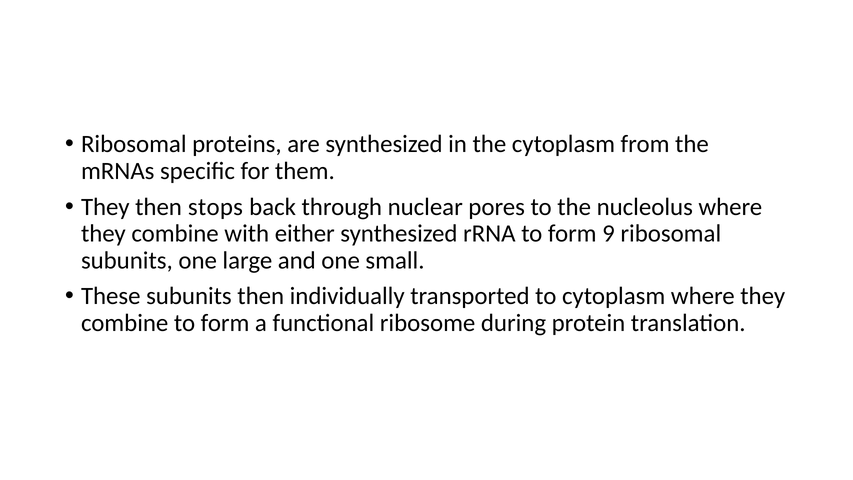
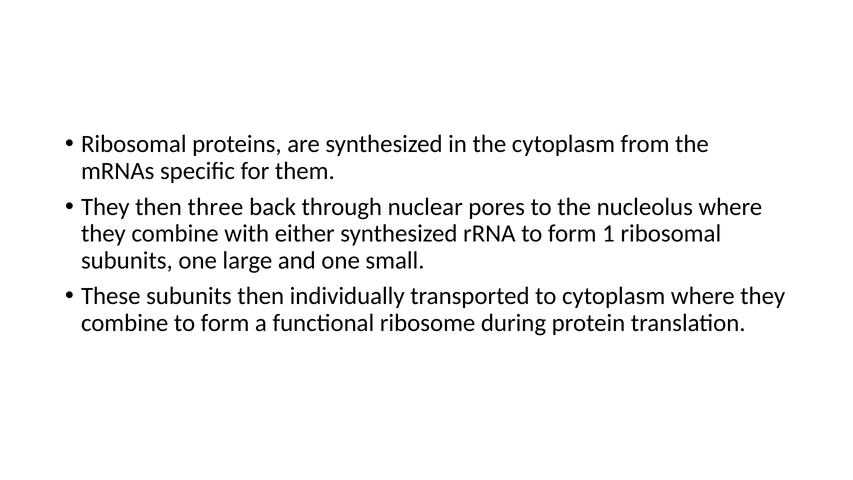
stops: stops -> three (215, 207)
9: 9 -> 1 (609, 234)
